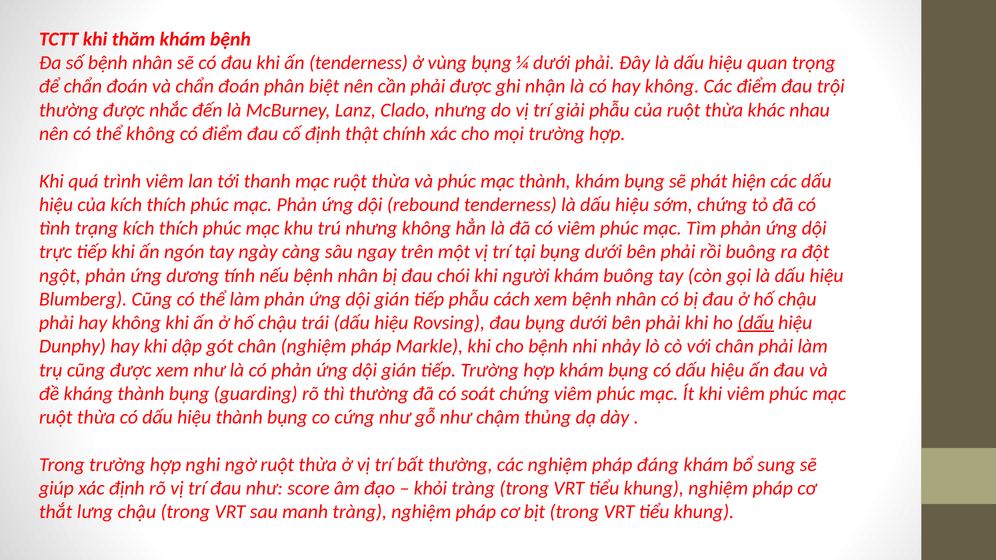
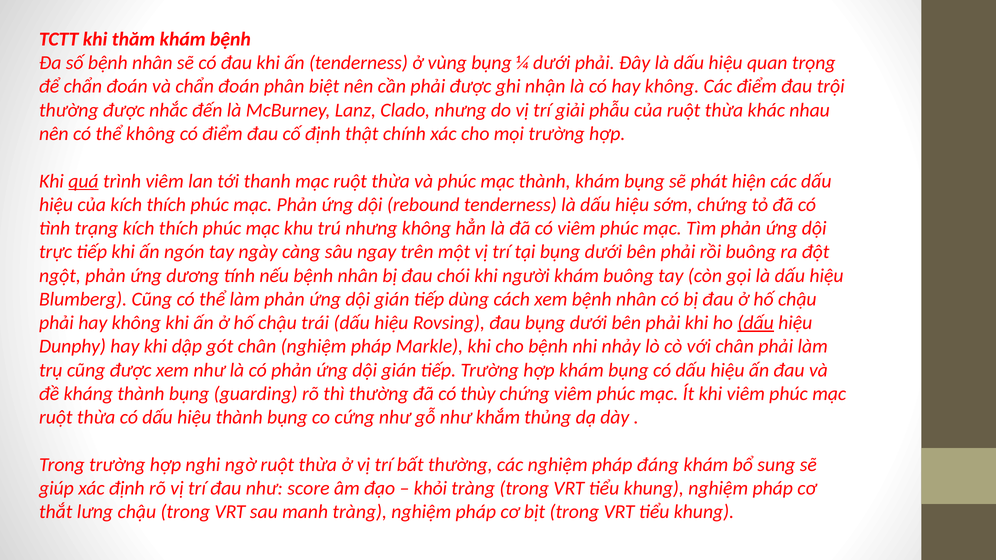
quá underline: none -> present (83, 181)
tiếp phẫu: phẫu -> dùng (469, 299)
soát: soát -> thùy (478, 394)
chậm: chậm -> khắm (498, 418)
